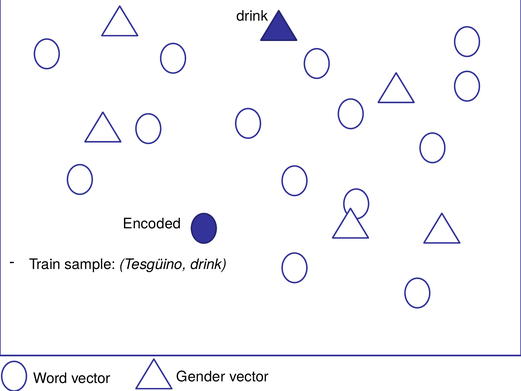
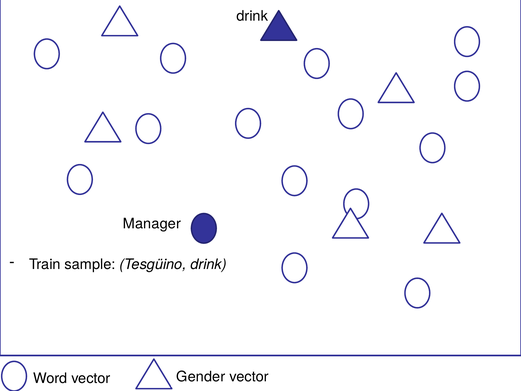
Encoded: Encoded -> Manager (152, 223)
